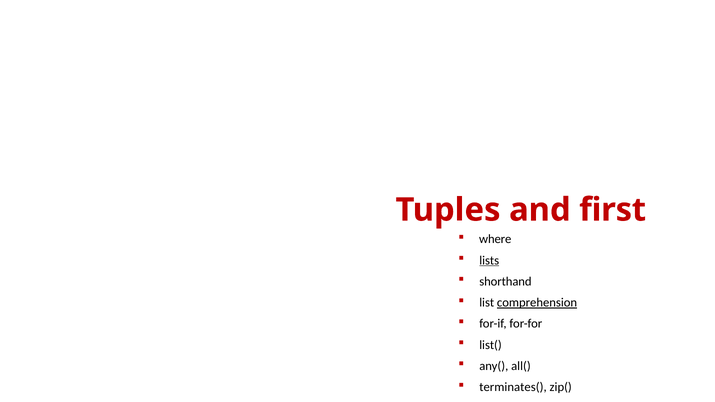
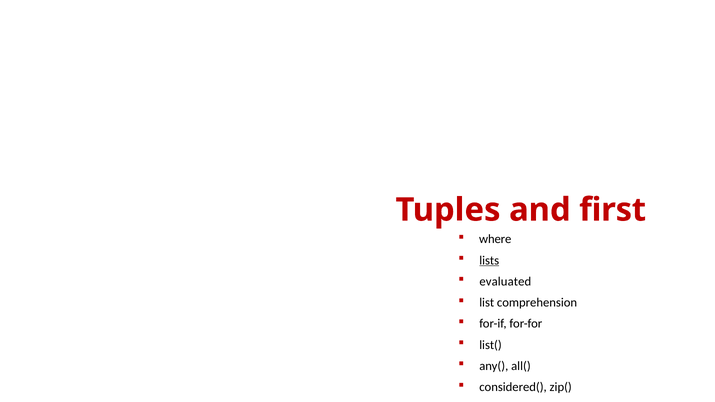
shorthand: shorthand -> evaluated (505, 282)
comprehension underline: present -> none (537, 303)
terminates(: terminates( -> considered( (513, 387)
